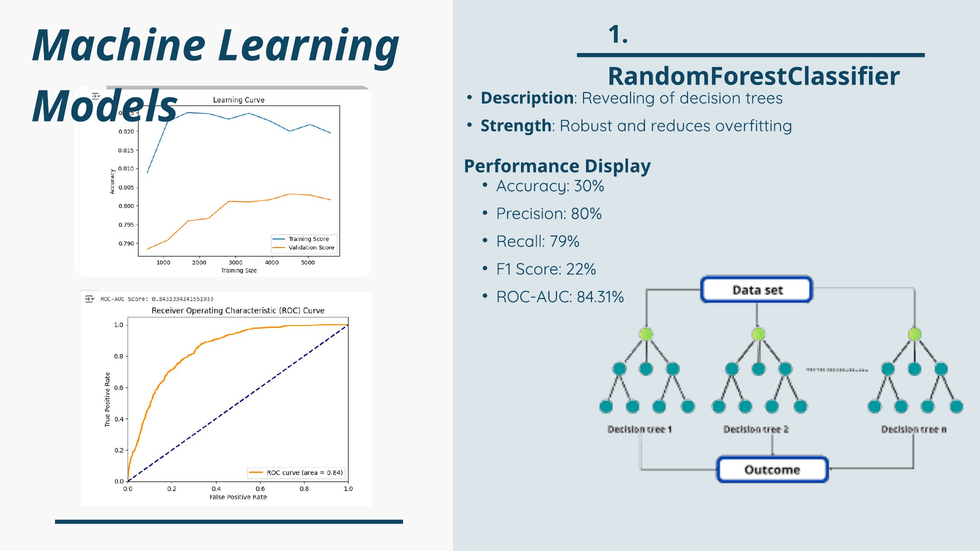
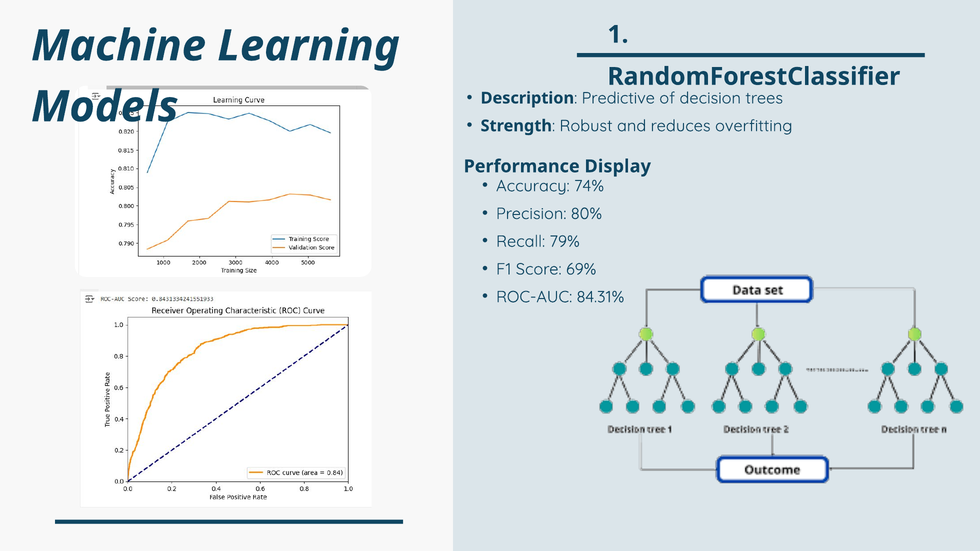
Revealing: Revealing -> Predictive (618, 98)
30%: 30% -> 74% (589, 186)
22%: 22% -> 69% (581, 269)
